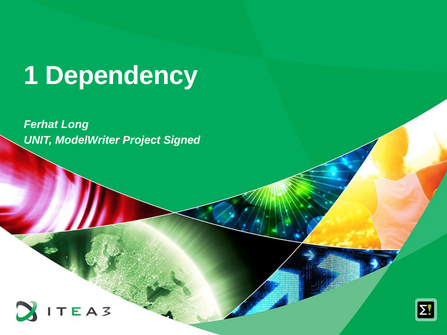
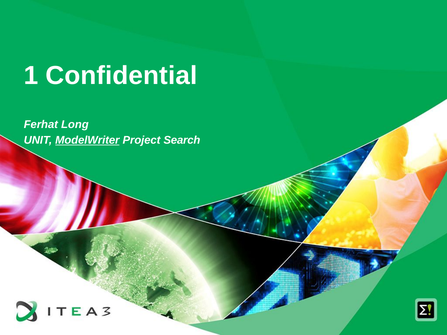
Dependency: Dependency -> Confidential (121, 76)
ModelWriter underline: none -> present (87, 140)
Signed: Signed -> Search (182, 140)
